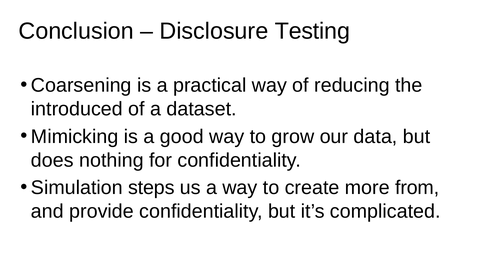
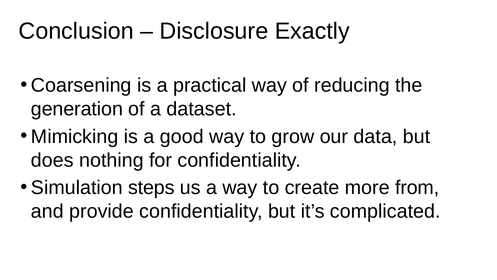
Testing: Testing -> Exactly (312, 31)
introduced: introduced -> generation (77, 109)
